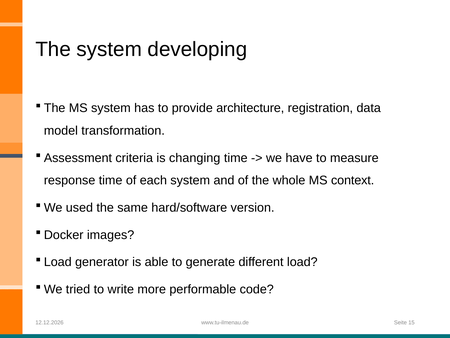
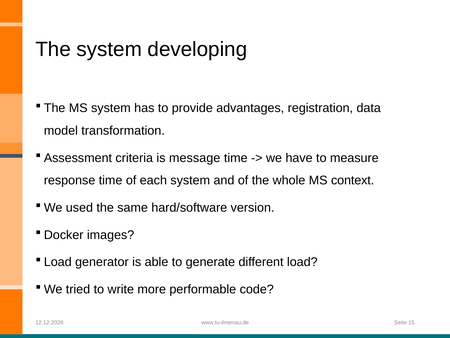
architecture: architecture -> advantages (250, 108)
changing: changing -> message (195, 158)
